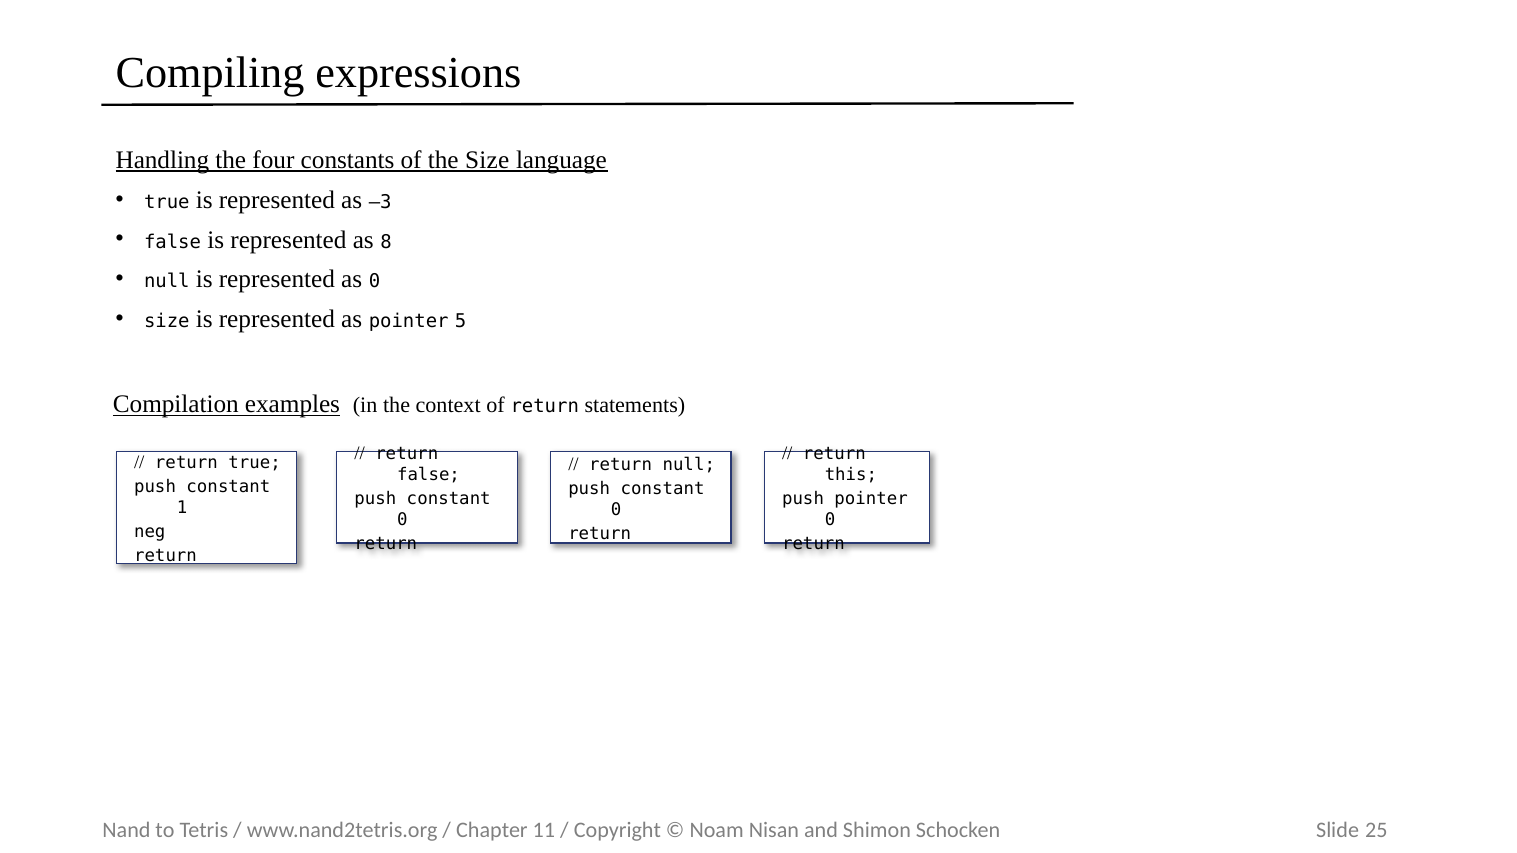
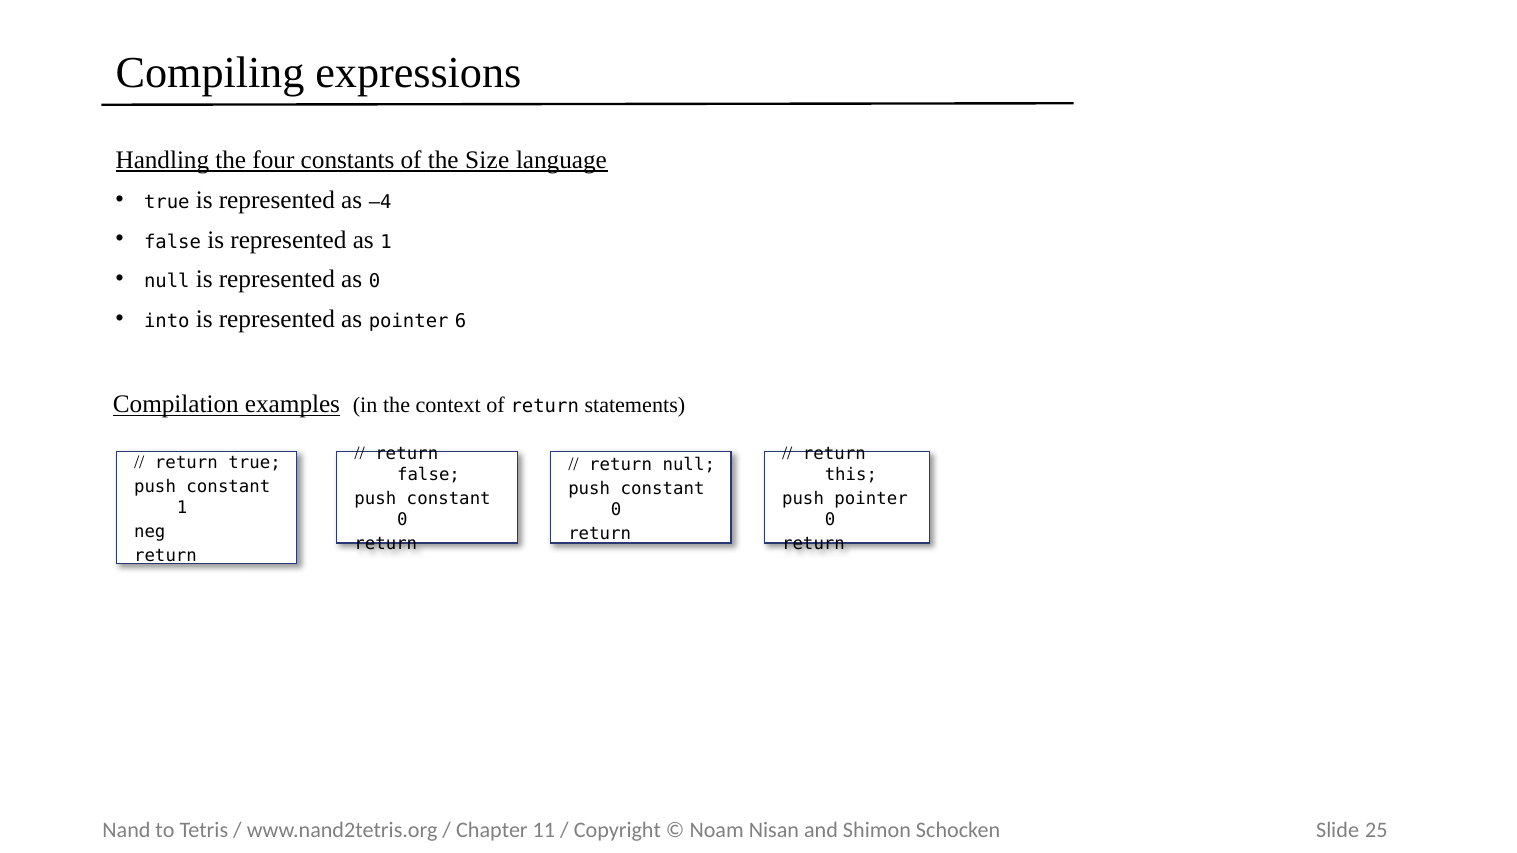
–3: –3 -> –4 (380, 202)
as 8: 8 -> 1 (386, 242)
size: size -> into (167, 322)
5: 5 -> 6 (461, 322)
